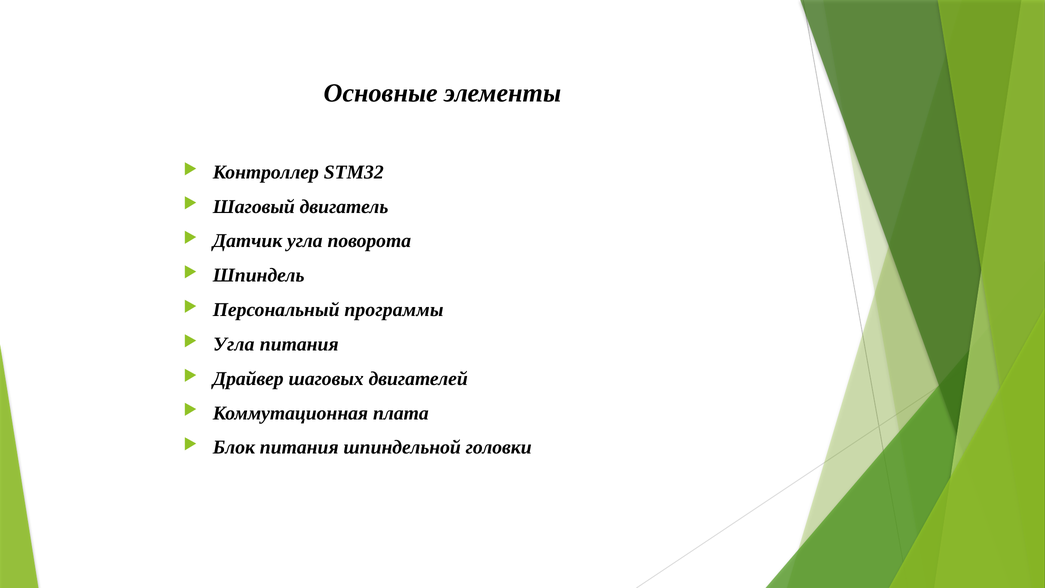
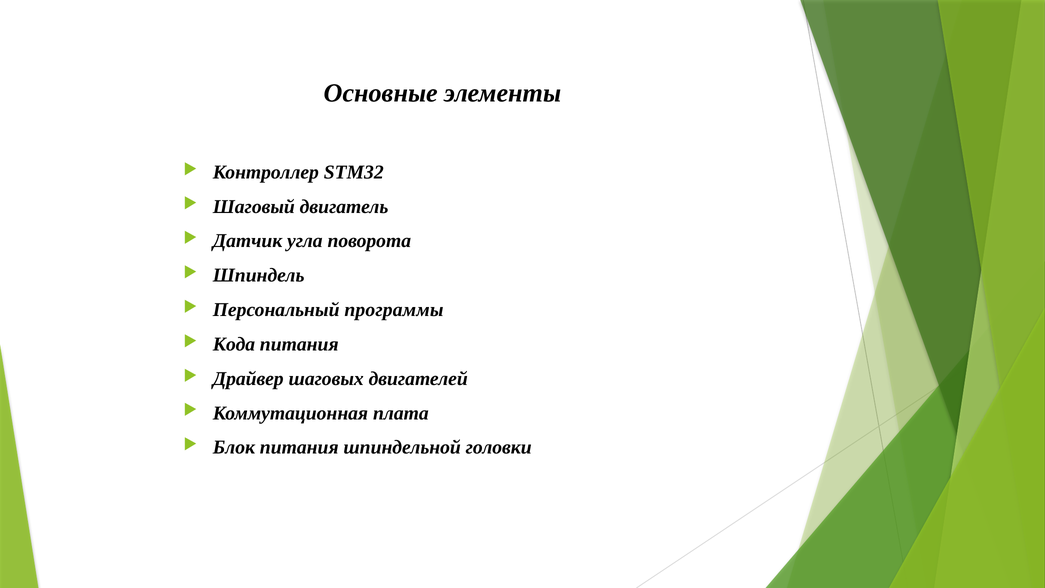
Угла: Угла -> Кода (234, 344)
